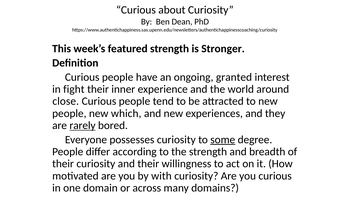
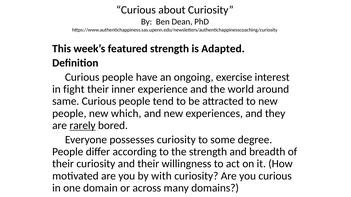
Stronger: Stronger -> Adapted (223, 49)
granted: granted -> exercise (234, 77)
close: close -> same (66, 102)
some underline: present -> none (223, 140)
